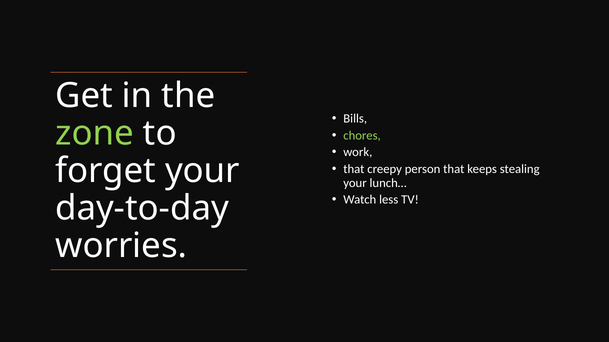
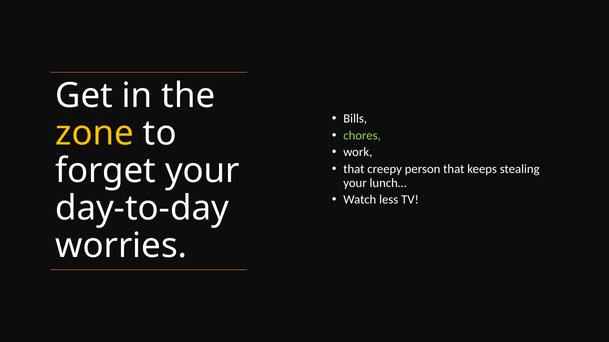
zone colour: light green -> yellow (95, 133)
